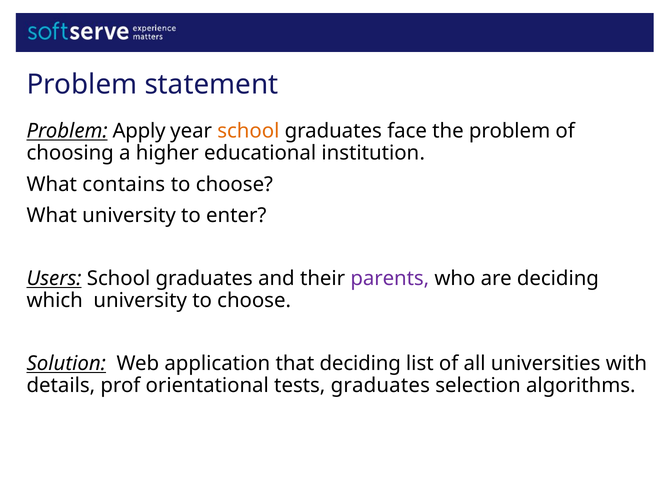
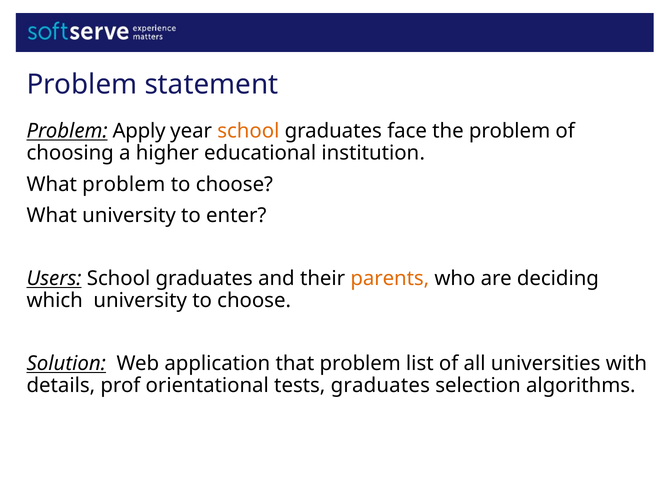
What contains: contains -> problem (124, 184)
parents colour: purple -> orange (390, 278)
that deciding: deciding -> problem (360, 363)
